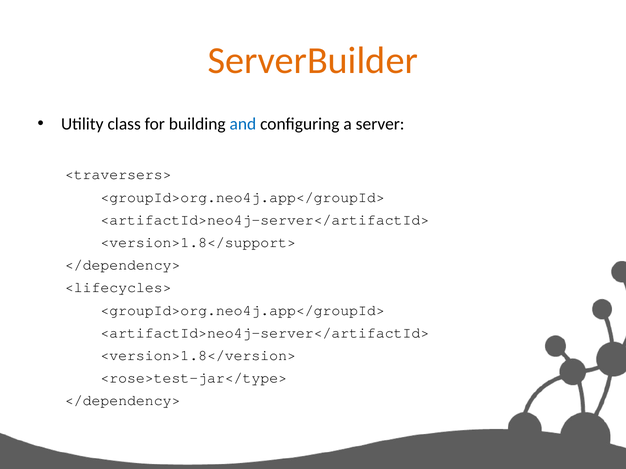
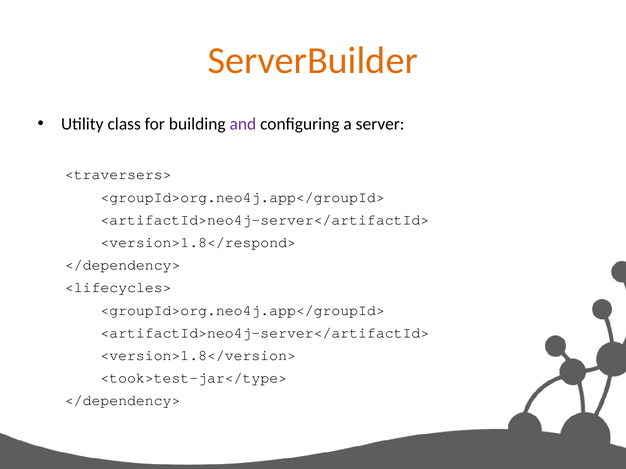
and colour: blue -> purple (243, 124)
<version>1.8</support>: <version>1.8</support> -> <version>1.8</respond> (198, 243)
<rose>test-jar</type>: <rose>test-jar</type> -> <took>test-jar</type> (194, 378)
